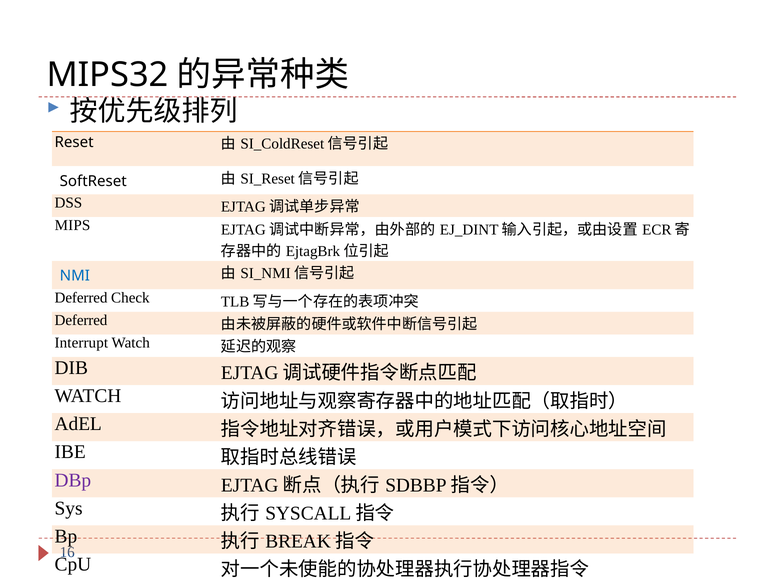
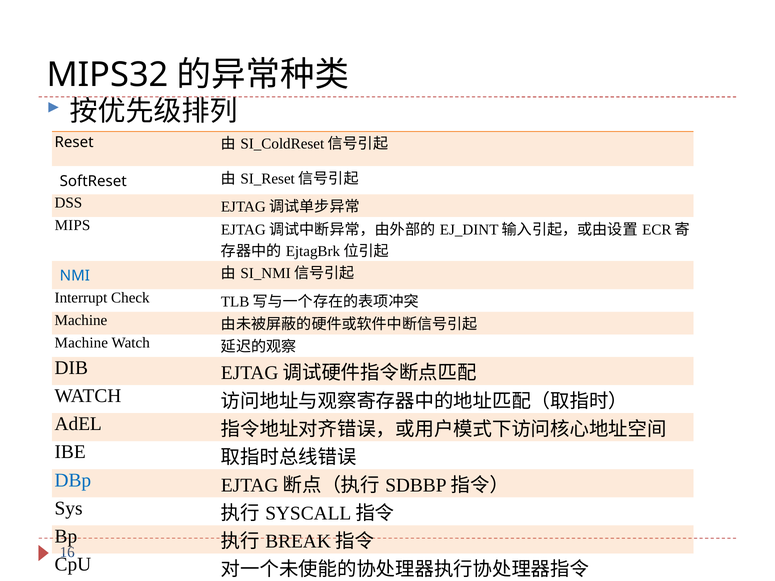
Deferred: Deferred -> Interrupt (81, 298)
Deferred: Deferred -> Machine (81, 320)
Interrupt: Interrupt -> Machine (81, 343)
DBp colour: purple -> blue (73, 480)
